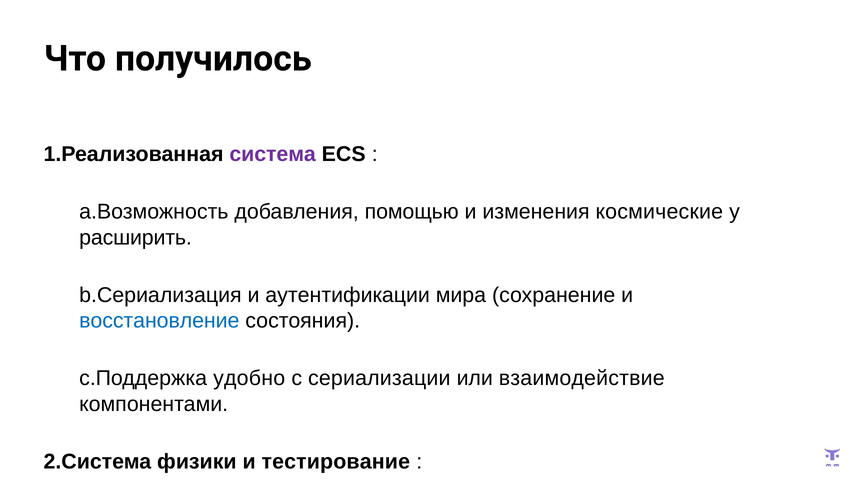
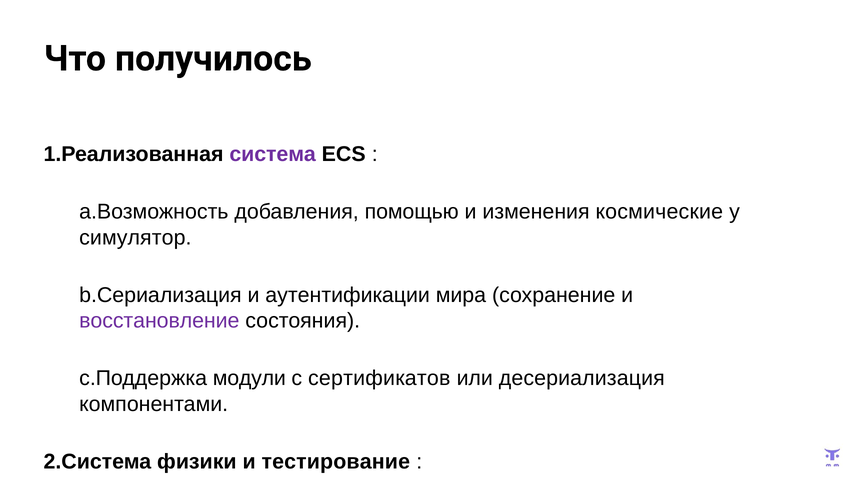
расширить: расширить -> симулятор (135, 238)
восстановление colour: blue -> purple (159, 321)
удобно: удобно -> модули (249, 378)
сериализации: сериализации -> сертификатов (379, 378)
взаимодействие: взаимодействие -> десериализация (582, 378)
